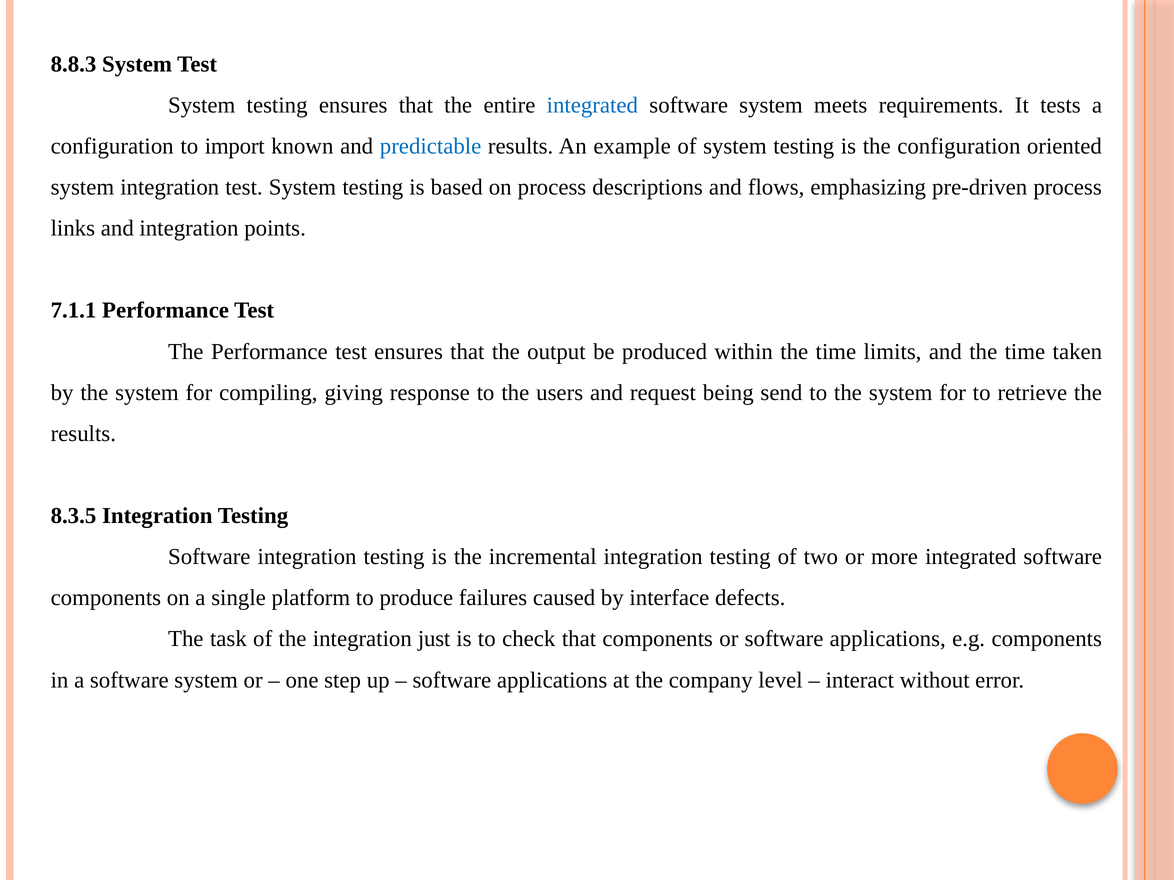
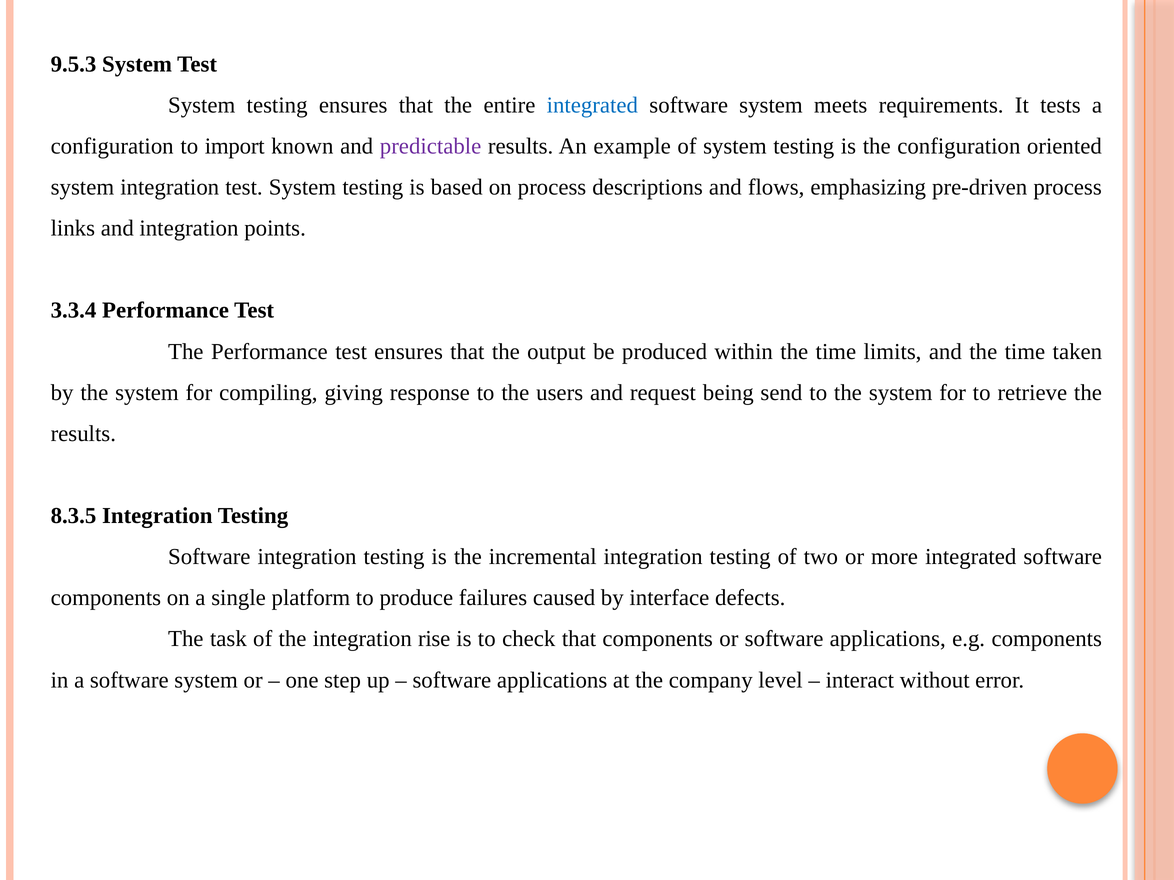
8.8.3: 8.8.3 -> 9.5.3 (74, 64)
predictable colour: blue -> purple (431, 146)
7.1.1: 7.1.1 -> 3.3.4 (74, 311)
just: just -> rise (434, 639)
